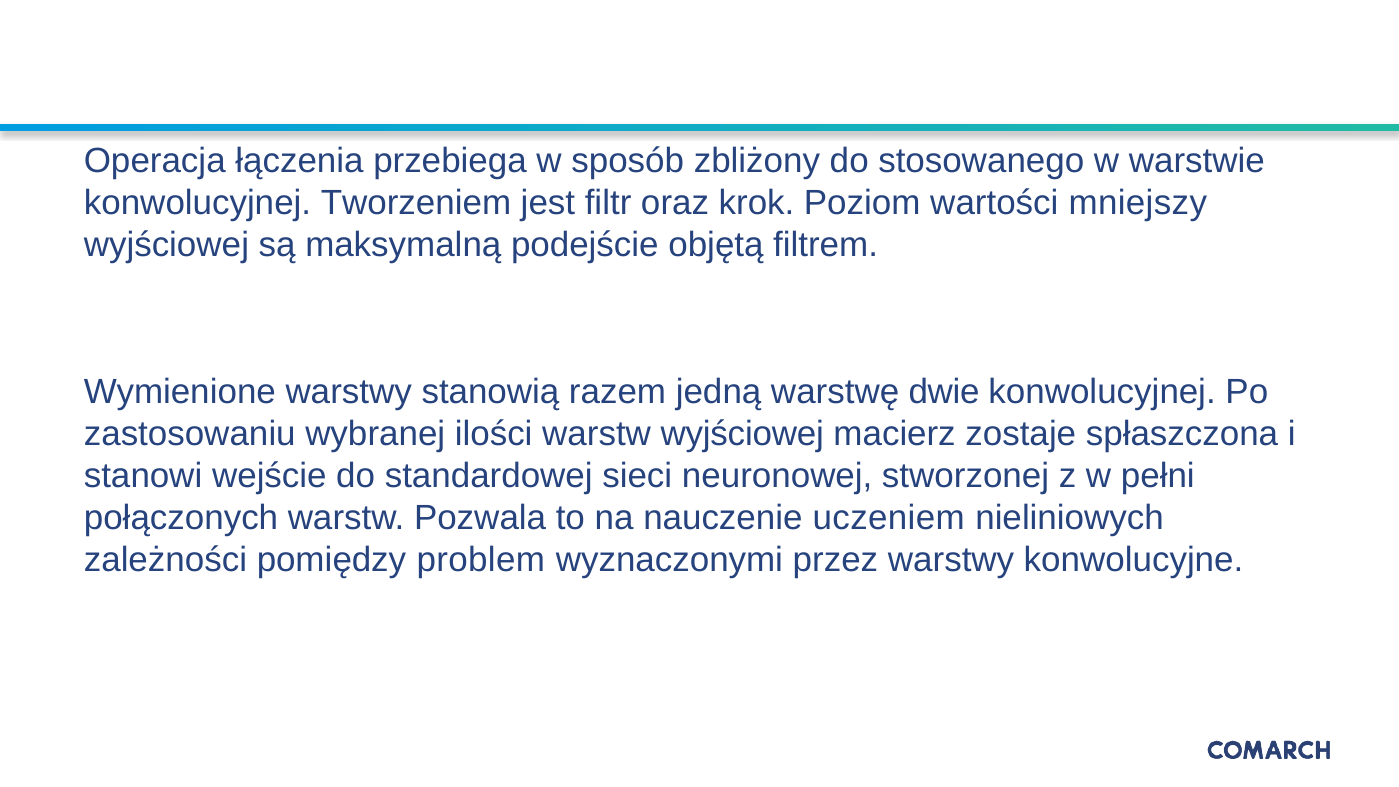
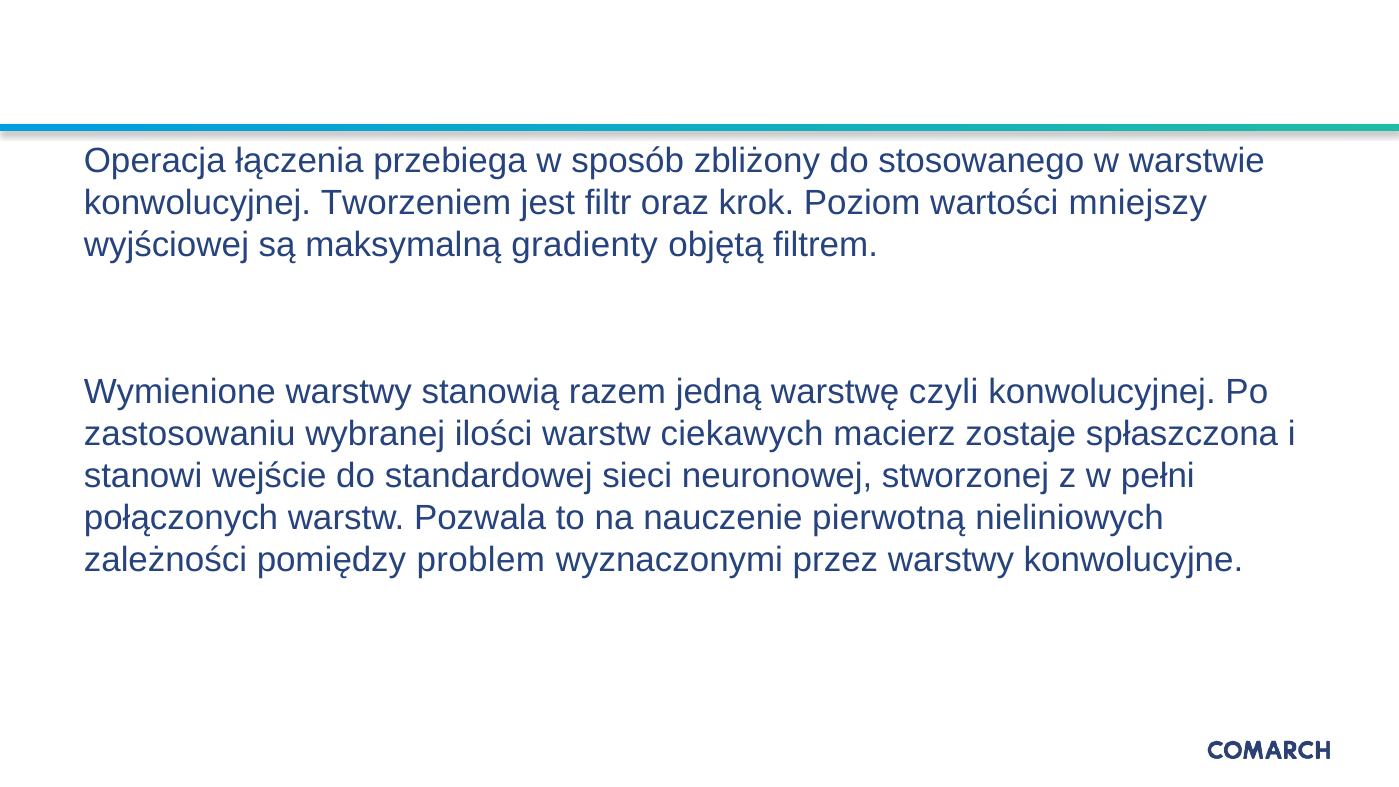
podejście: podejście -> gradienty (585, 245)
dwie: dwie -> czyli (944, 392)
warstw wyjściowej: wyjściowej -> ciekawych (742, 434)
uczeniem: uczeniem -> pierwotną (889, 518)
